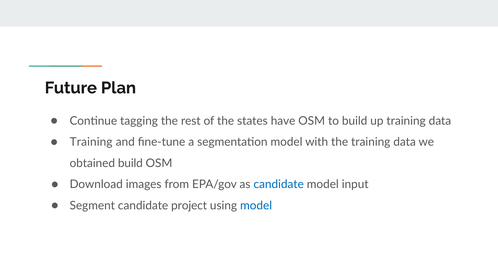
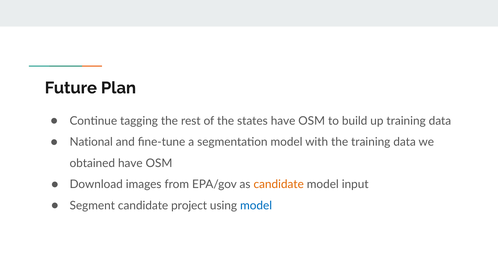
Training: Training -> National (91, 142)
obtained build: build -> have (130, 163)
candidate colour: blue -> orange (279, 184)
